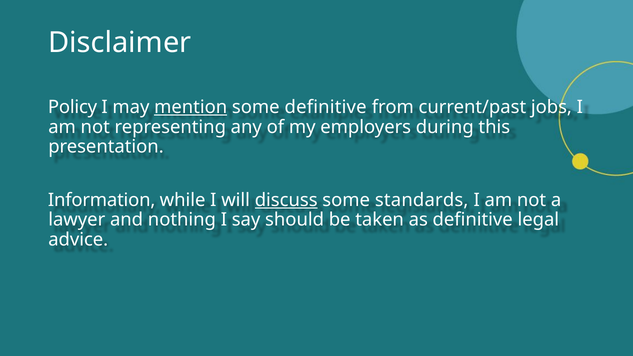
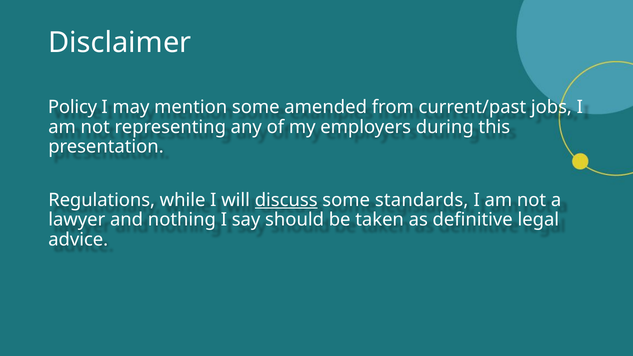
mention underline: present -> none (191, 107)
some definitive: definitive -> amended (326, 107)
Information: Information -> Regulations (102, 200)
